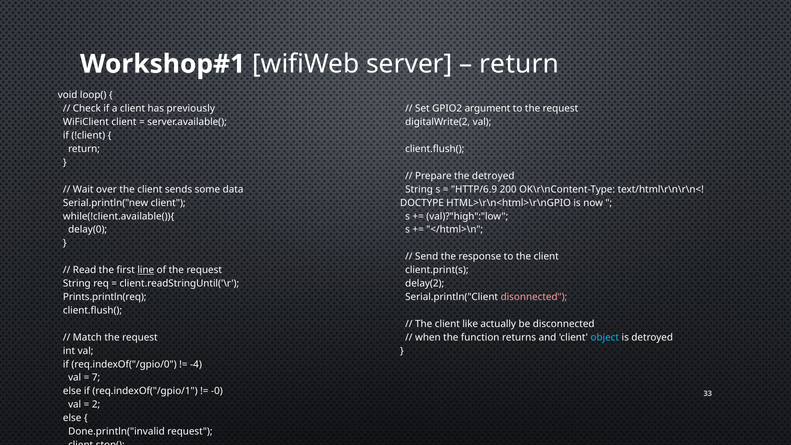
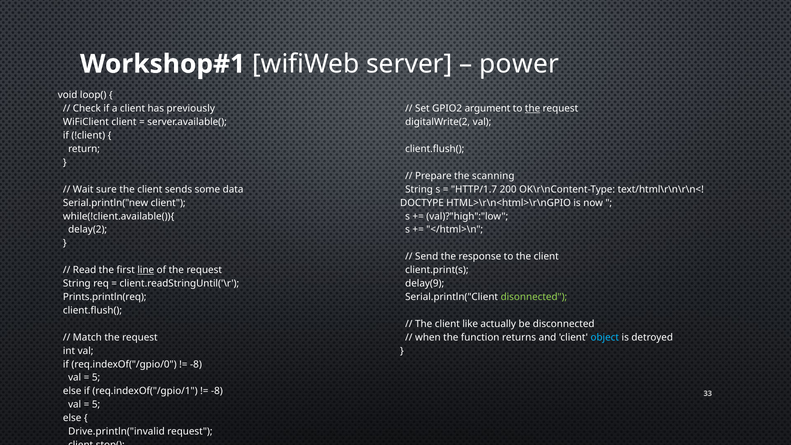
return: return -> power (519, 64)
the underline: none -> present (533, 109)
the detroyed: detroyed -> scanning (493, 176)
over: over -> sure (106, 189)
HTTP/6.9: HTTP/6.9 -> HTTP/1.7 (474, 189)
delay(0: delay(0 -> delay(2 (88, 230)
delay(2: delay(2 -> delay(9 (425, 283)
disonnected colour: pink -> light green (534, 297)
-4: -4 -> -8 (196, 364)
7: 7 -> 5 (96, 378)
-0: -0 -> -8 (217, 391)
2: 2 -> 5 (96, 405)
Done.println("invalid: Done.println("invalid -> Drive.println("invalid (116, 431)
